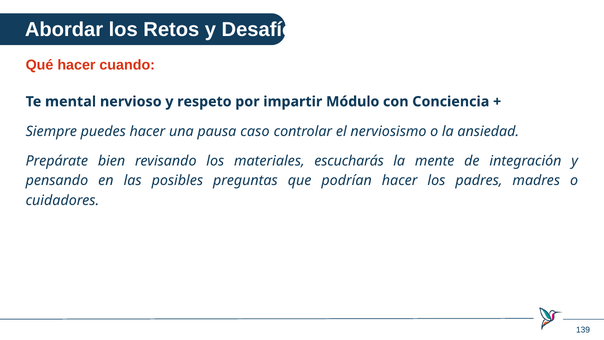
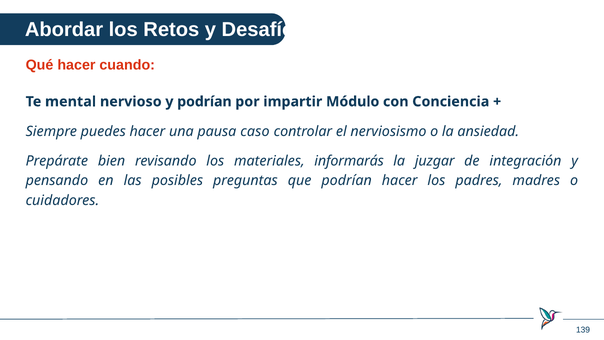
y respeto: respeto -> podrían (204, 102)
escucharás: escucharás -> informarás (349, 161)
mente: mente -> juzgar (435, 161)
